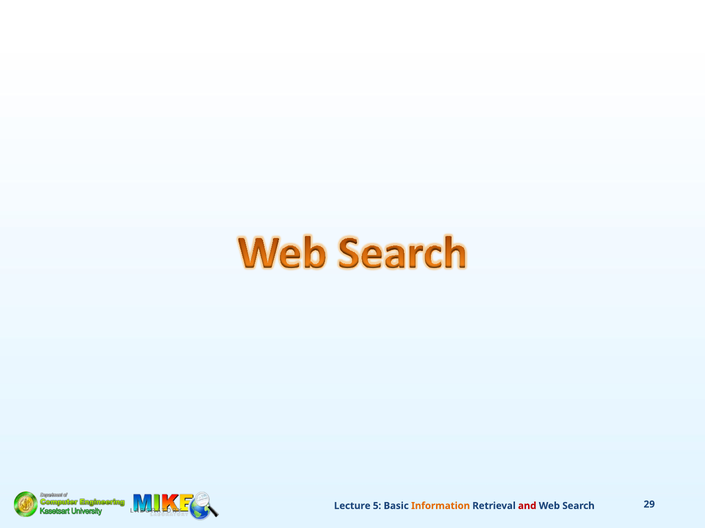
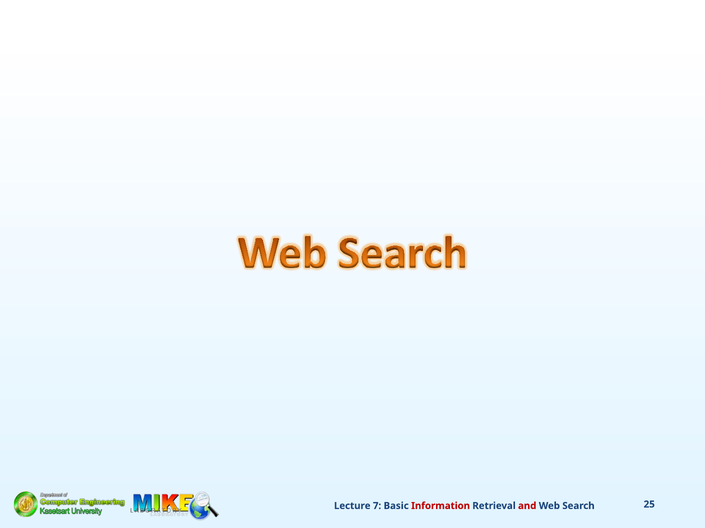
5: 5 -> 7 (377, 507)
Information colour: orange -> red (441, 507)
29: 29 -> 25 (649, 505)
